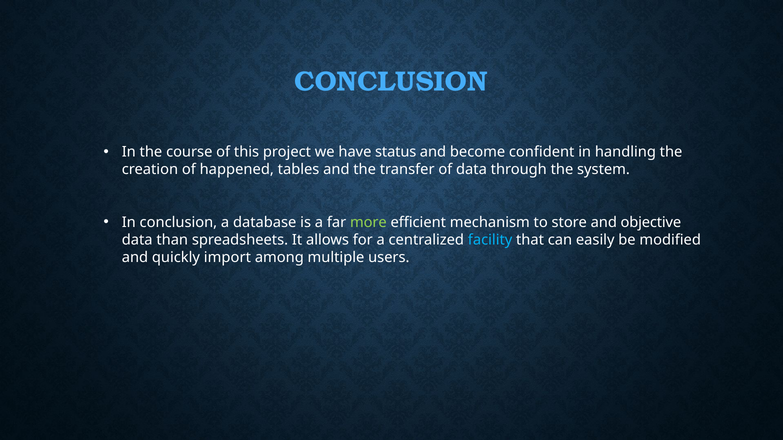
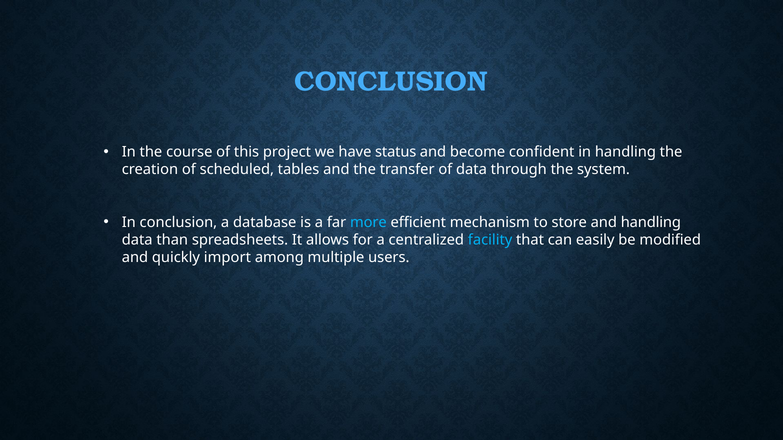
happened: happened -> scheduled (237, 170)
more colour: light green -> light blue (368, 223)
and objective: objective -> handling (651, 223)
